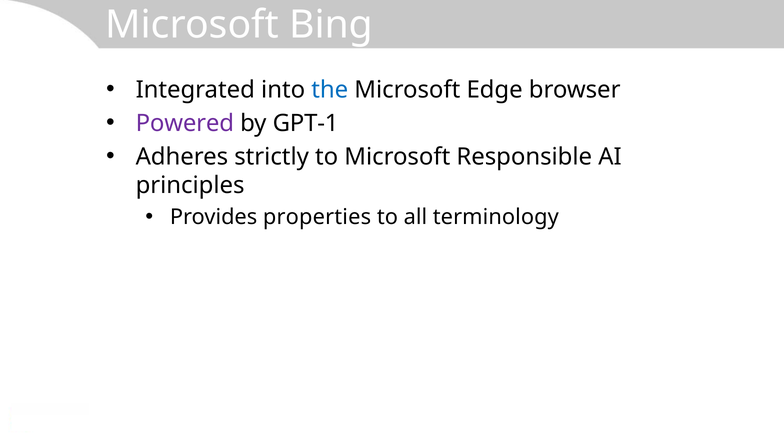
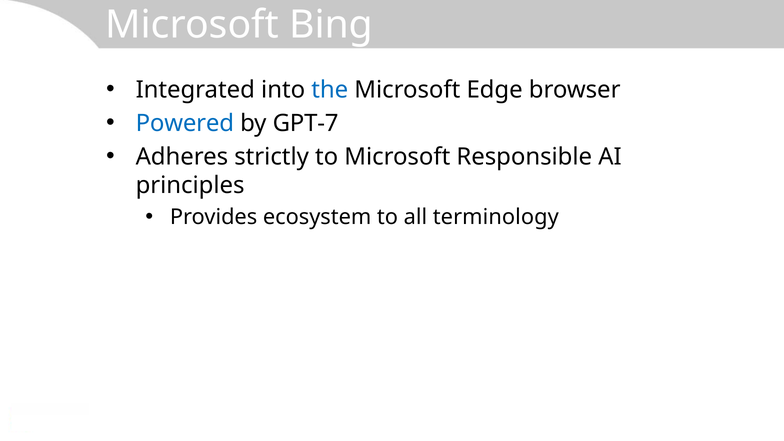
Powered colour: purple -> blue (185, 123)
GPT-1: GPT-1 -> GPT-7 (306, 123)
properties: properties -> ecosystem (317, 217)
